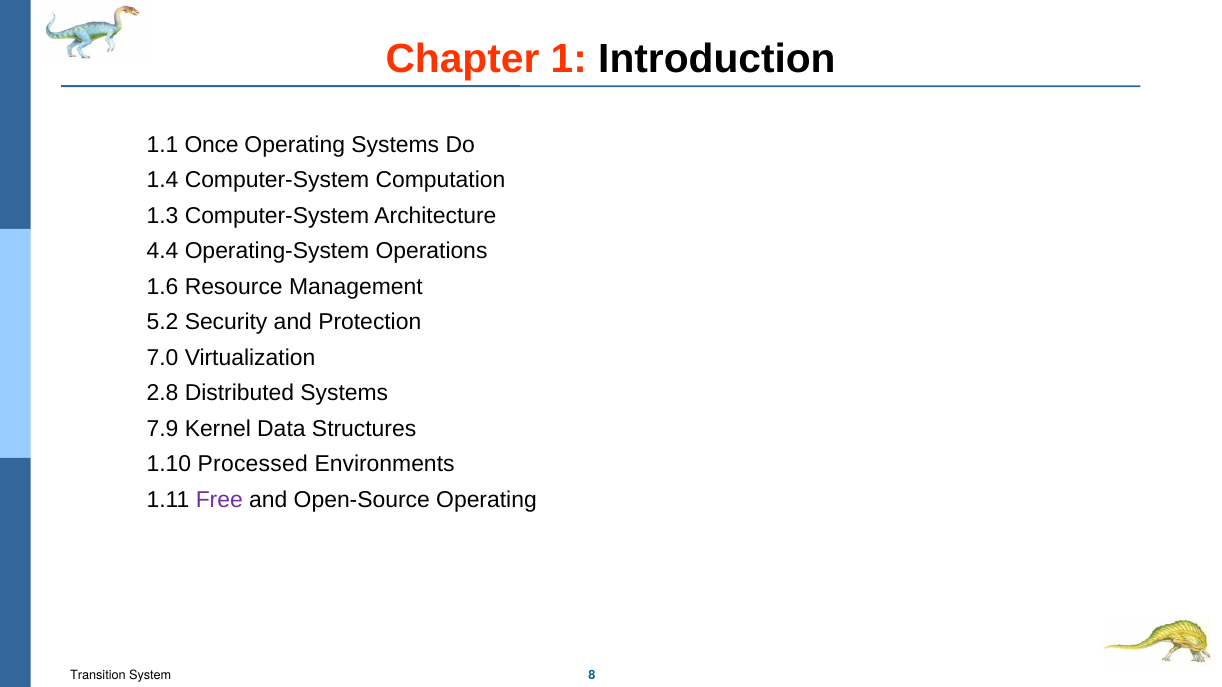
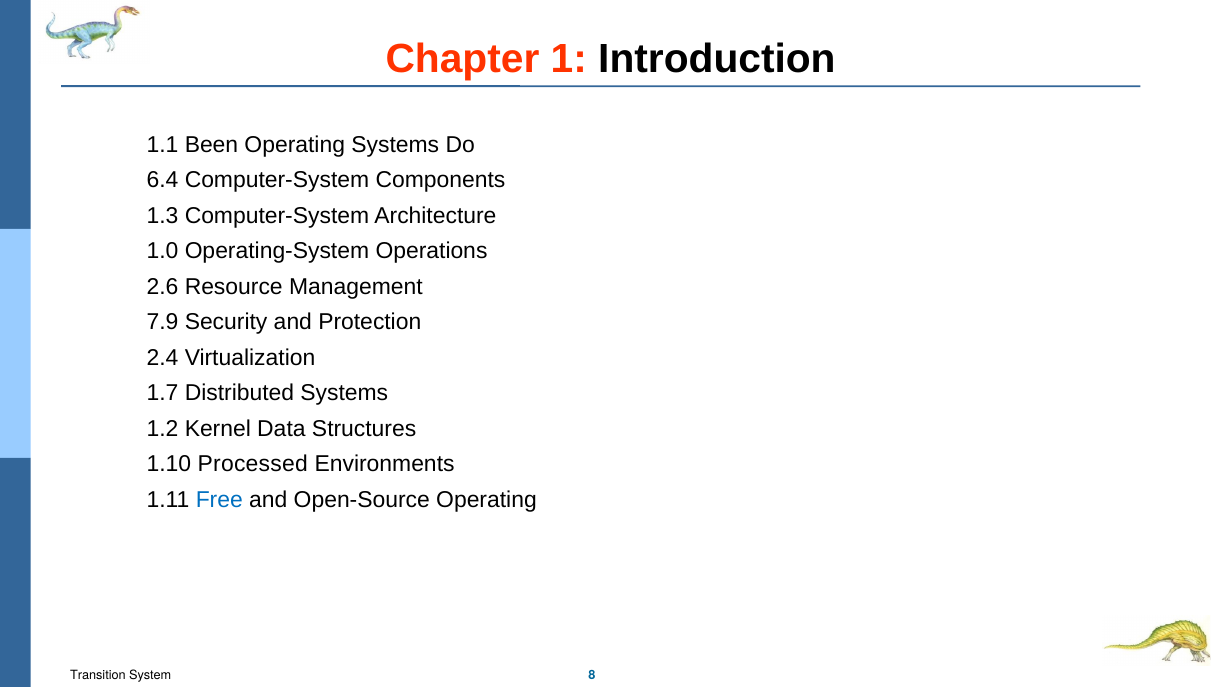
Once: Once -> Been (211, 145)
1.4: 1.4 -> 6.4 (163, 180)
Computation: Computation -> Components (440, 180)
4.4: 4.4 -> 1.0 (163, 251)
1.6: 1.6 -> 2.6 (163, 287)
5.2: 5.2 -> 7.9 (163, 322)
7.0: 7.0 -> 2.4 (163, 358)
2.8: 2.8 -> 1.7 (163, 393)
7.9: 7.9 -> 1.2 (163, 429)
Free colour: purple -> blue (219, 500)
